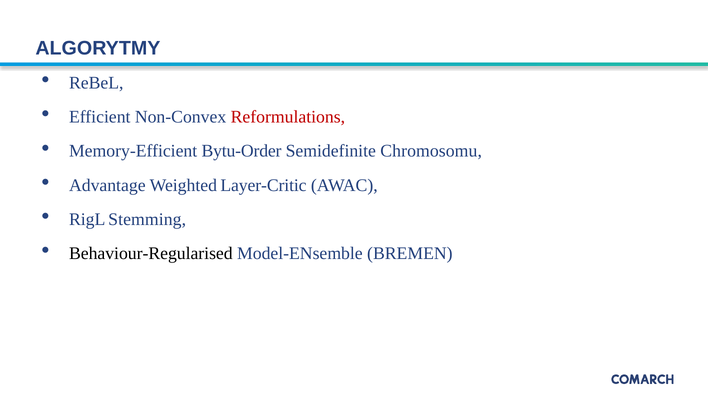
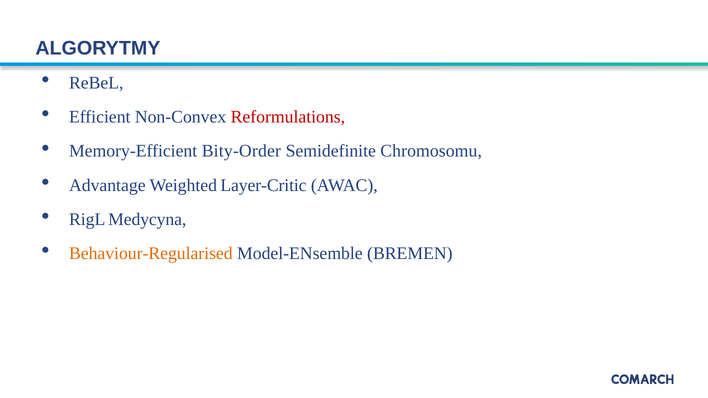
Bytu-Order: Bytu-Order -> Bity-Order (241, 151)
Stemming: Stemming -> Medycyna (147, 219)
Behaviour-Regularised colour: black -> orange (151, 254)
